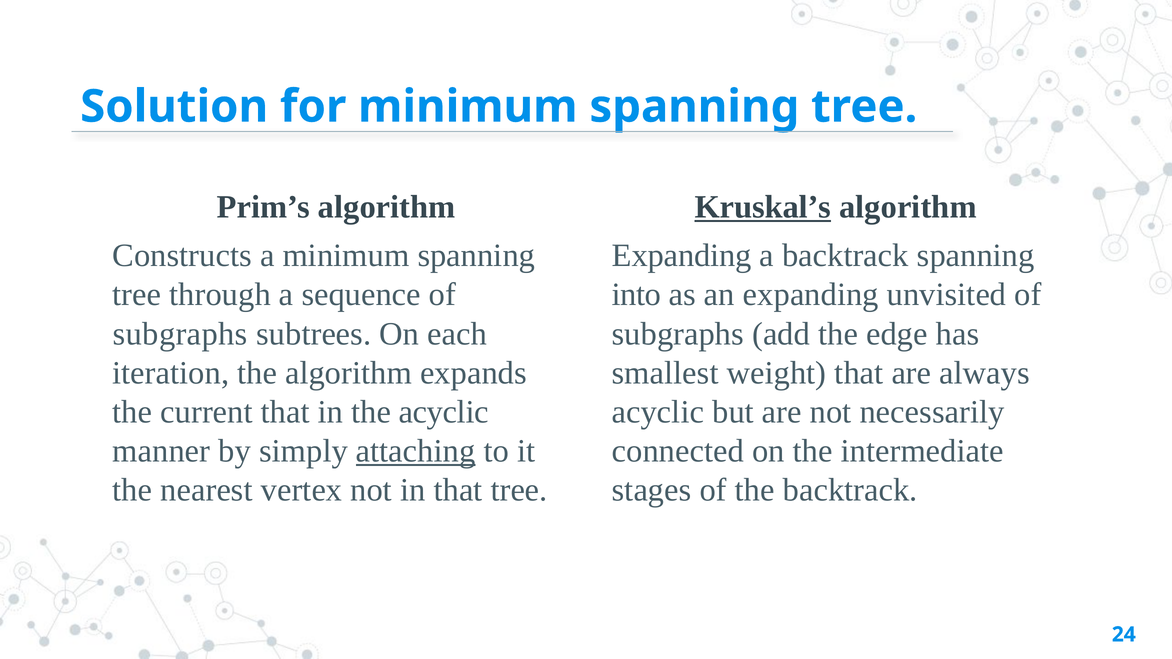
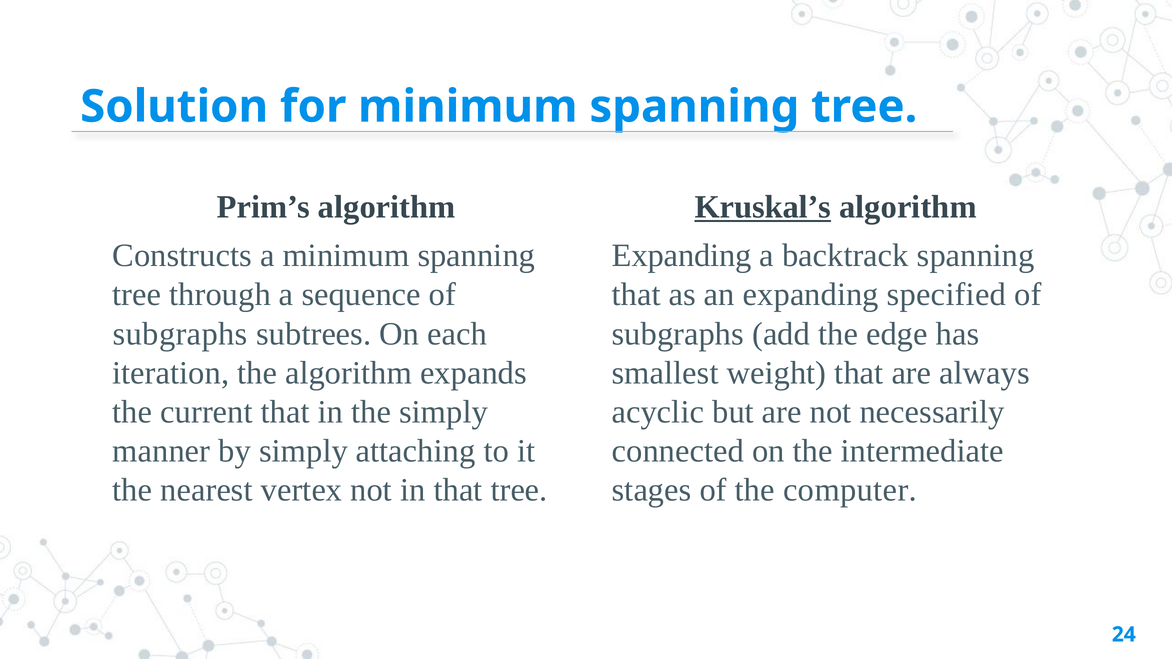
into: into -> that (636, 295)
unvisited: unvisited -> specified (946, 295)
the acyclic: acyclic -> simply (444, 412)
attaching underline: present -> none (416, 451)
the backtrack: backtrack -> computer (850, 490)
